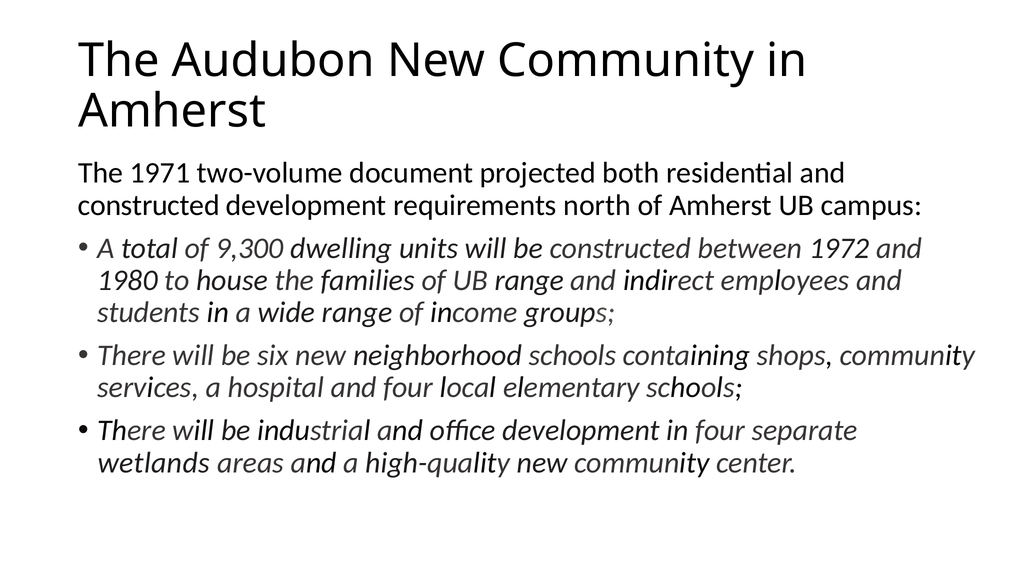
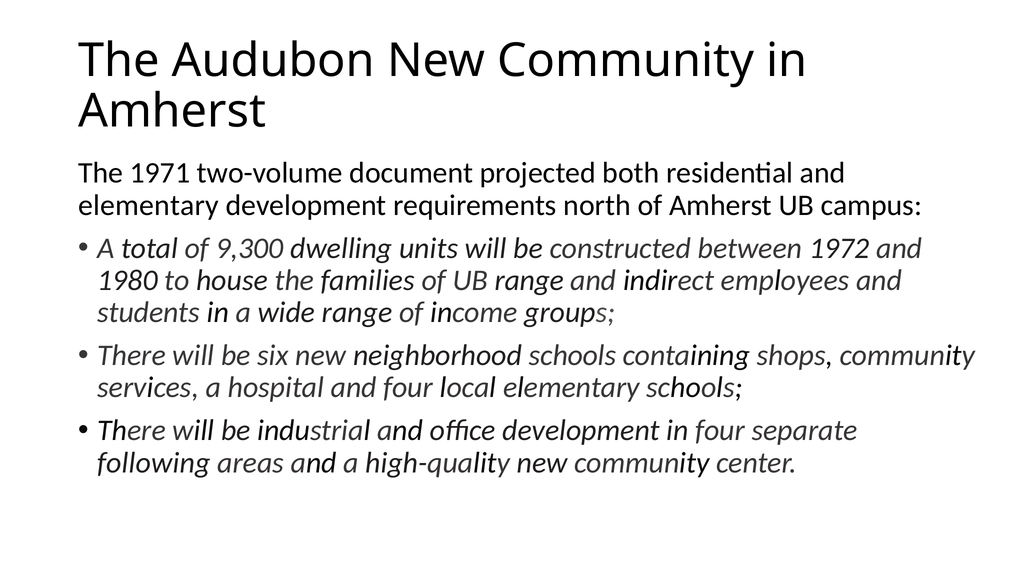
constructed: constructed -> elementary (149, 205)
wetlands: wetlands -> following (154, 463)
